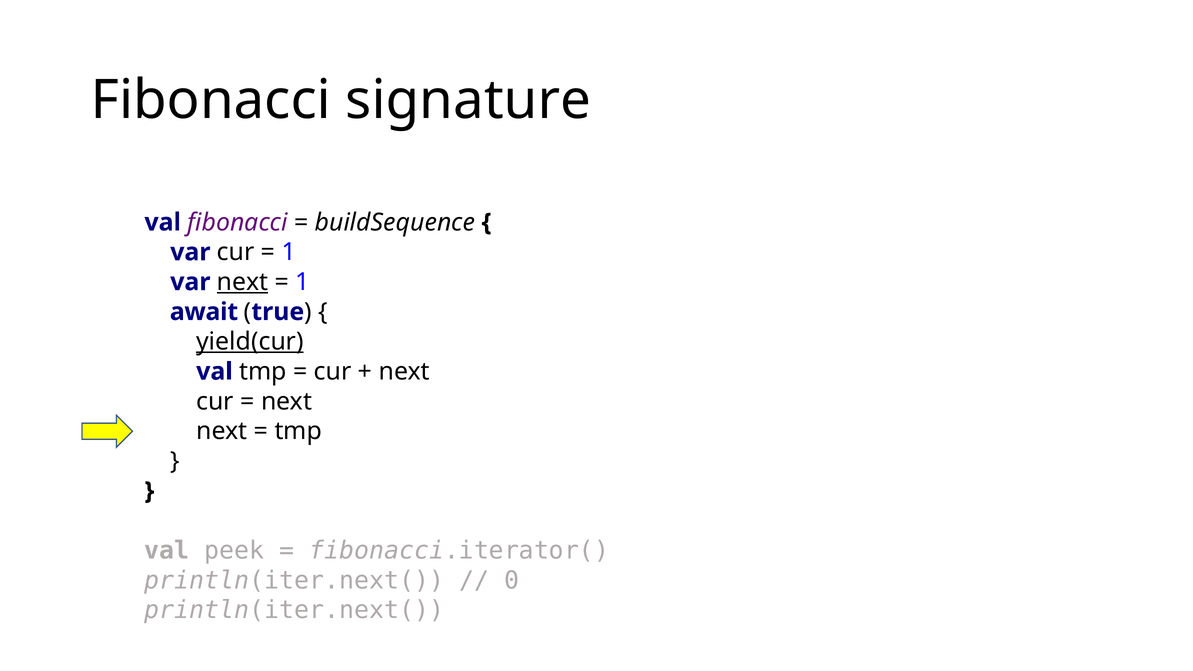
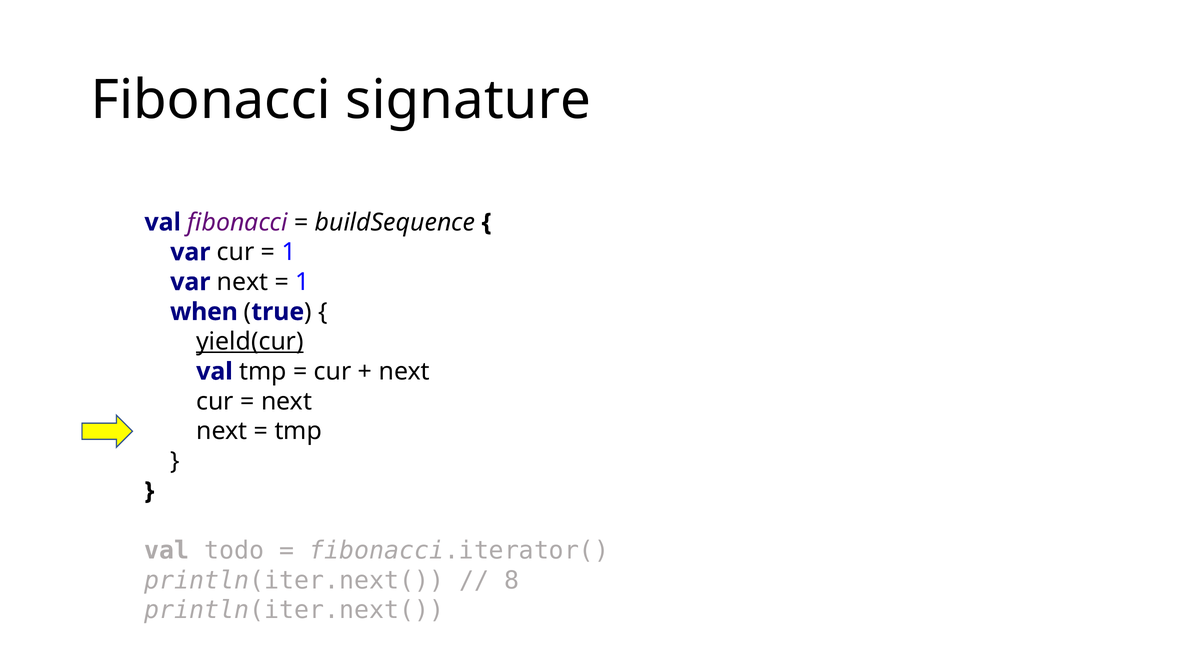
next underline: present -> none (243, 282)
await: await -> when (204, 312)
peek: peek -> todo (234, 551)
0: 0 -> 8 (512, 580)
